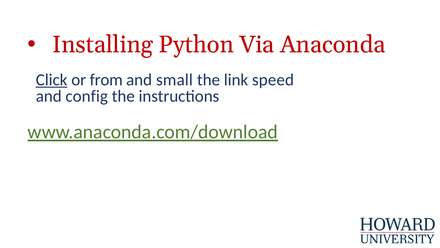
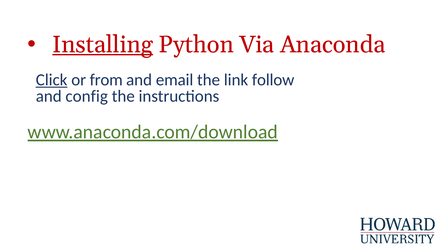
Installing underline: none -> present (103, 44)
small: small -> email (175, 80)
speed: speed -> follow (273, 80)
